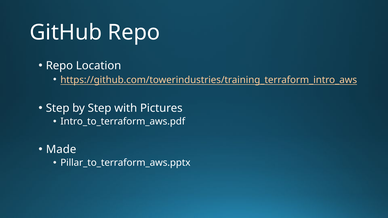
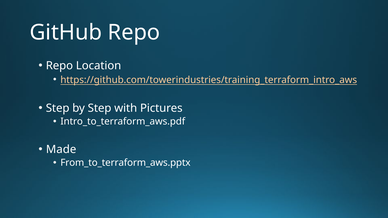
Pillar_to_terraform_aws.pptx: Pillar_to_terraform_aws.pptx -> From_to_terraform_aws.pptx (125, 163)
